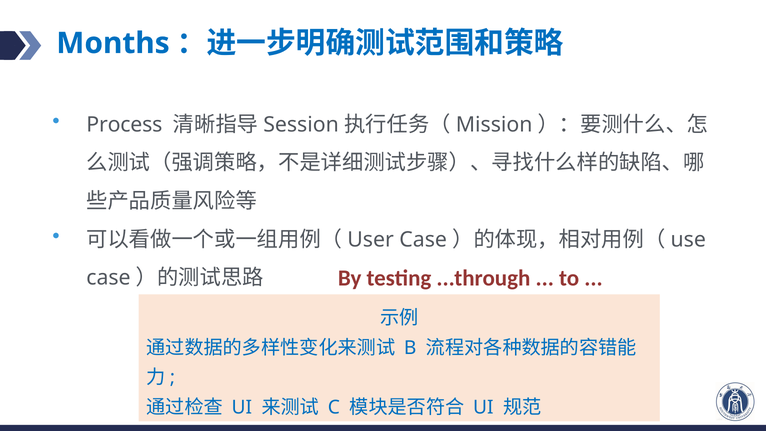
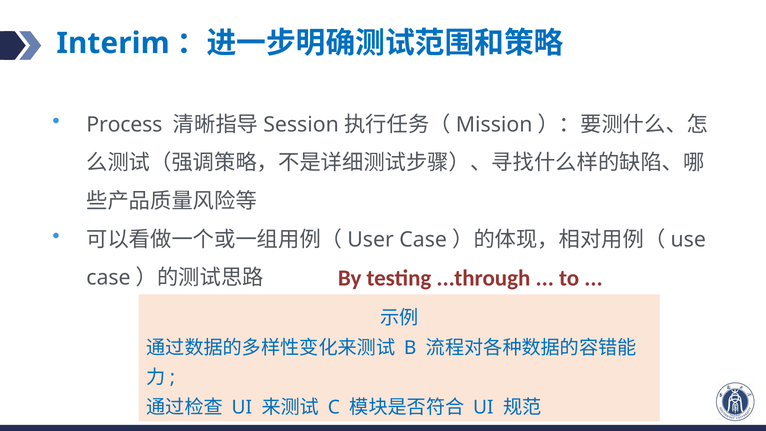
Months: Months -> Interim (113, 43)
